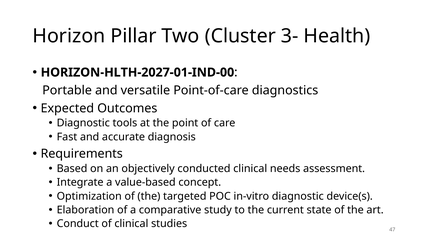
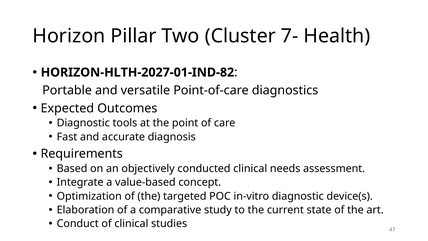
3-: 3- -> 7- (290, 36)
HORIZON-HLTH-2027-01-IND-00: HORIZON-HLTH-2027-01-IND-00 -> HORIZON-HLTH-2027-01-IND-82 (137, 72)
